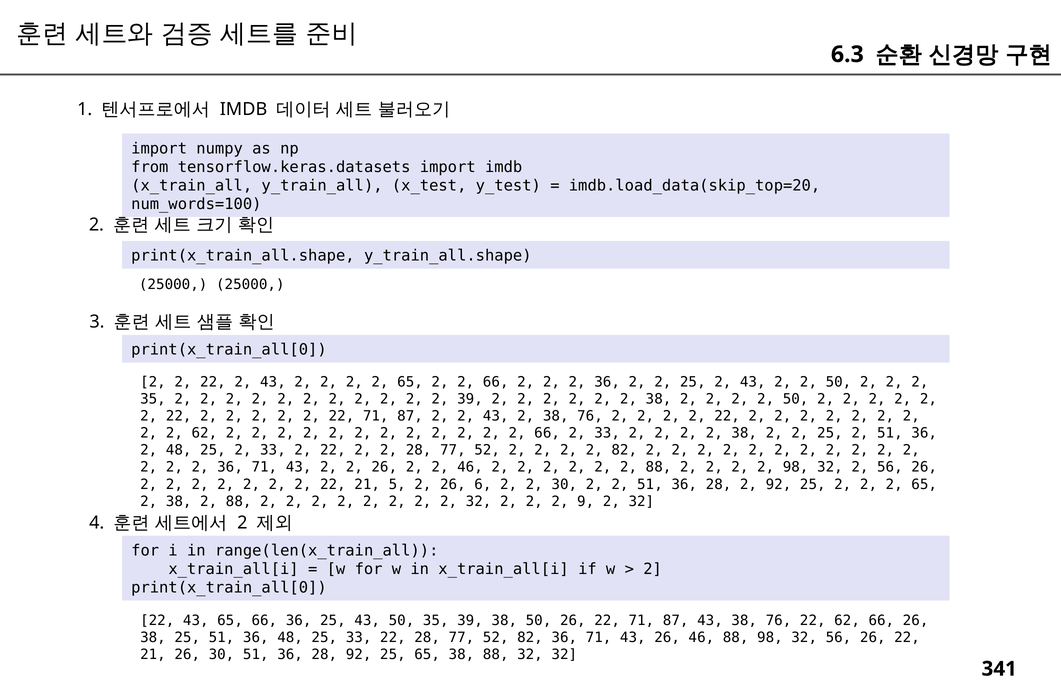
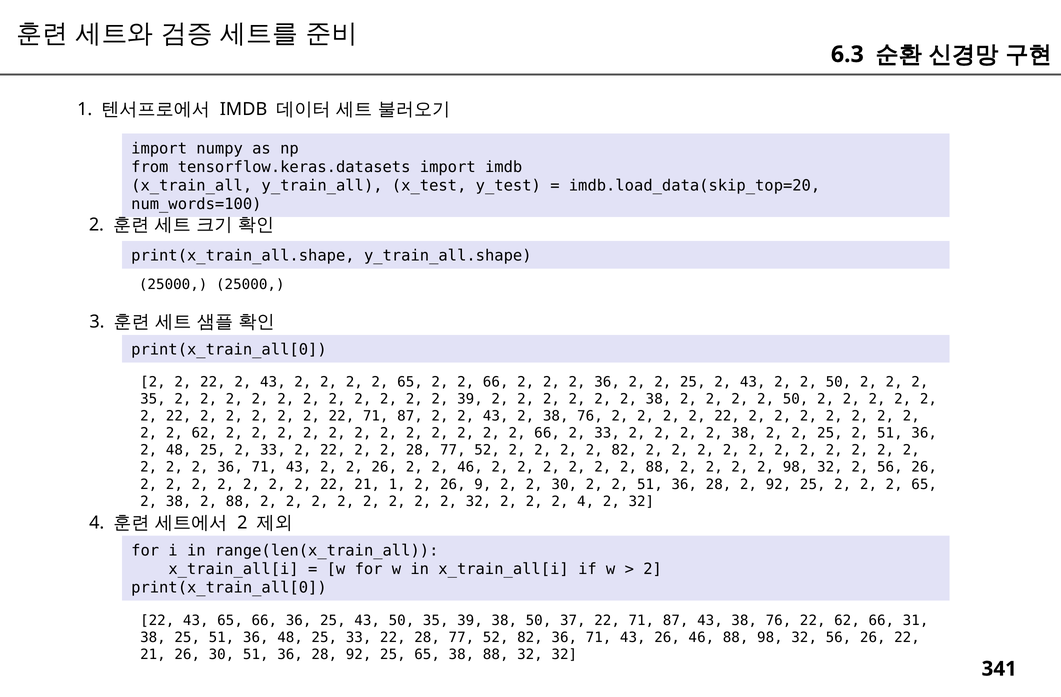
21 5: 5 -> 1 (397, 484)
6: 6 -> 9 (483, 484)
2 9: 9 -> 4 (586, 501)
50 26: 26 -> 37 (573, 620)
66 26: 26 -> 31 (916, 620)
